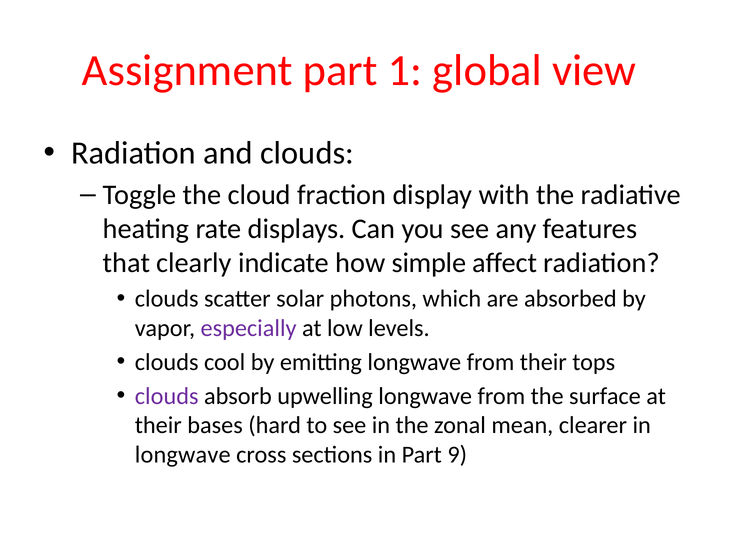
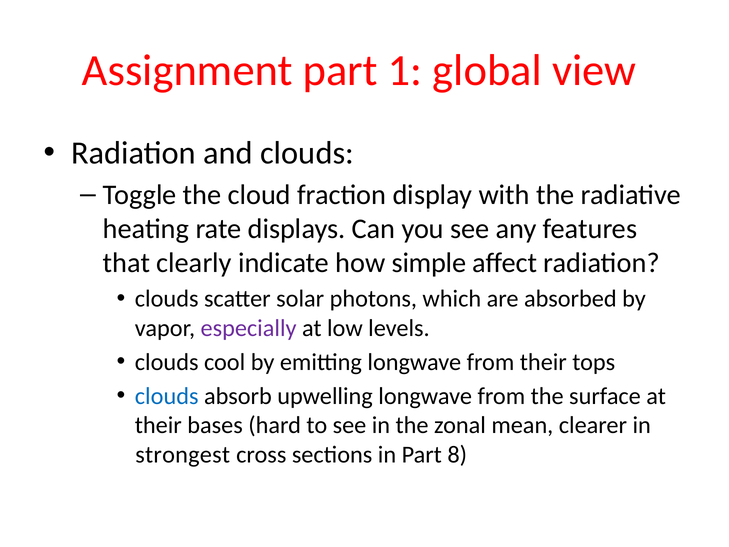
clouds colour: purple -> blue (167, 396)
longwave: longwave -> strongest (183, 454)
9: 9 -> 8 (457, 454)
